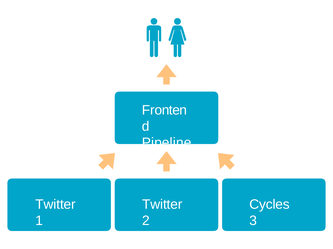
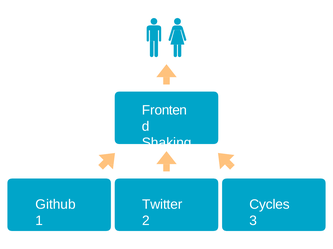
Pipeline: Pipeline -> Shaking (167, 143)
Twitter: Twitter -> Github (56, 205)
